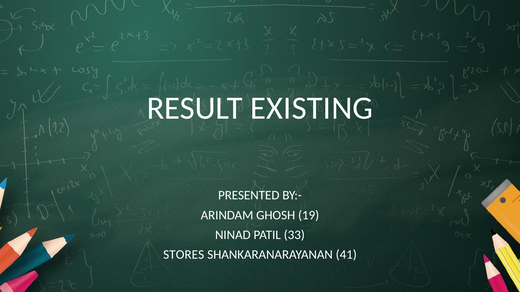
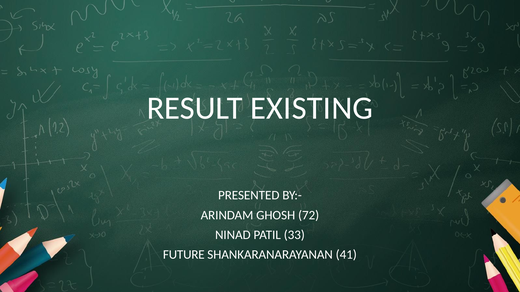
19: 19 -> 72 (309, 215)
STORES: STORES -> FUTURE (184, 255)
